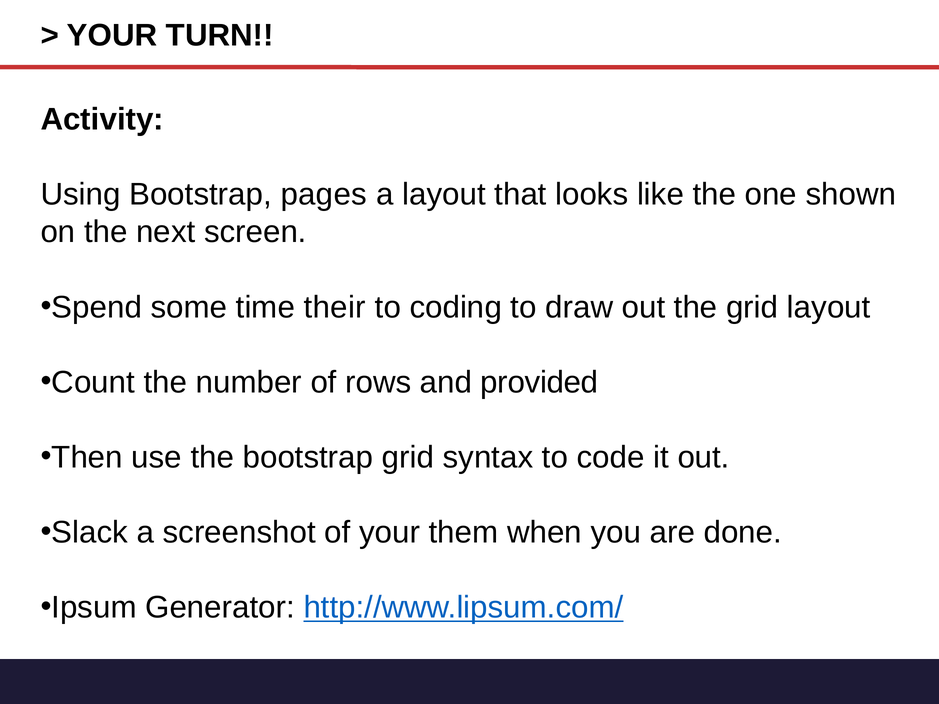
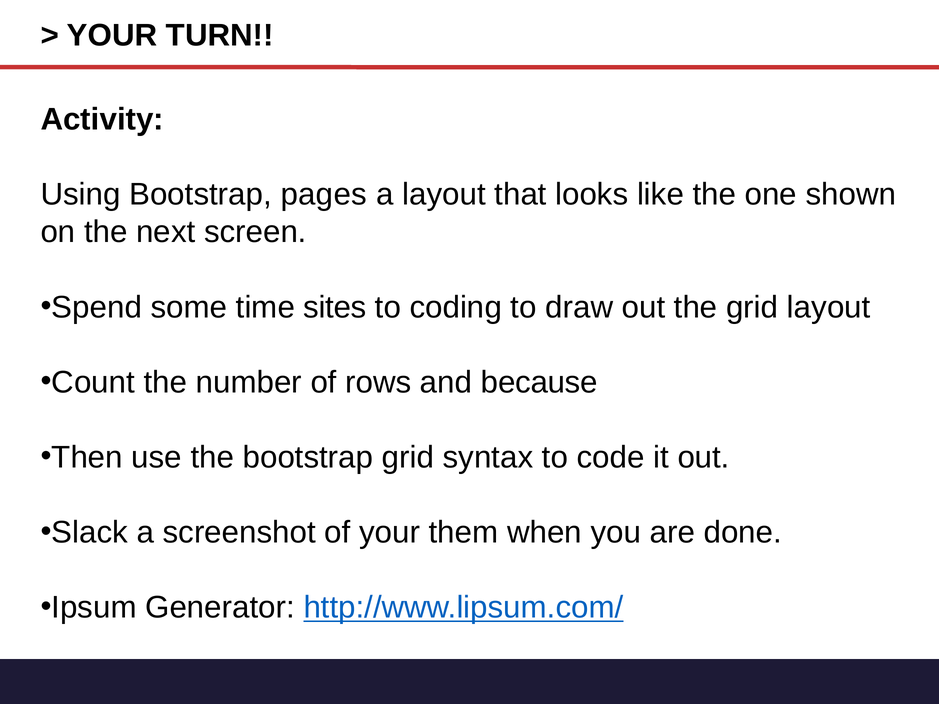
their: their -> sites (335, 307)
provided: provided -> because (539, 382)
